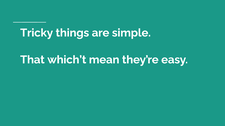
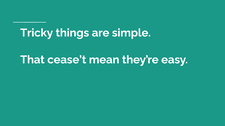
which’t: which’t -> cease’t (67, 60)
